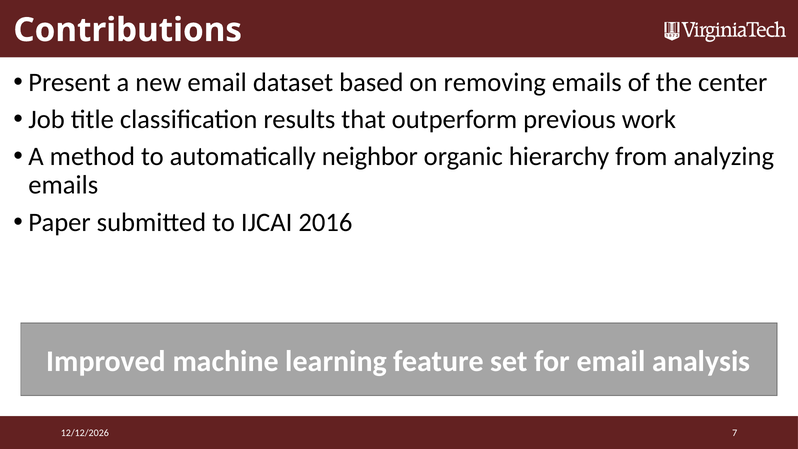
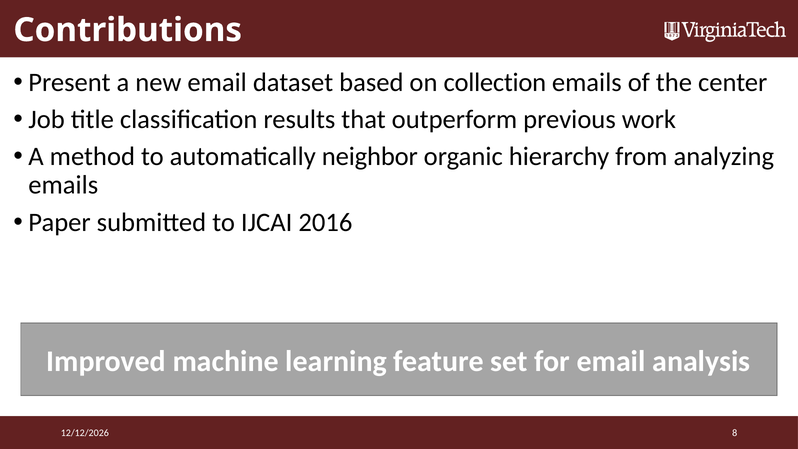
removing: removing -> collection (495, 82)
7: 7 -> 8 (735, 433)
